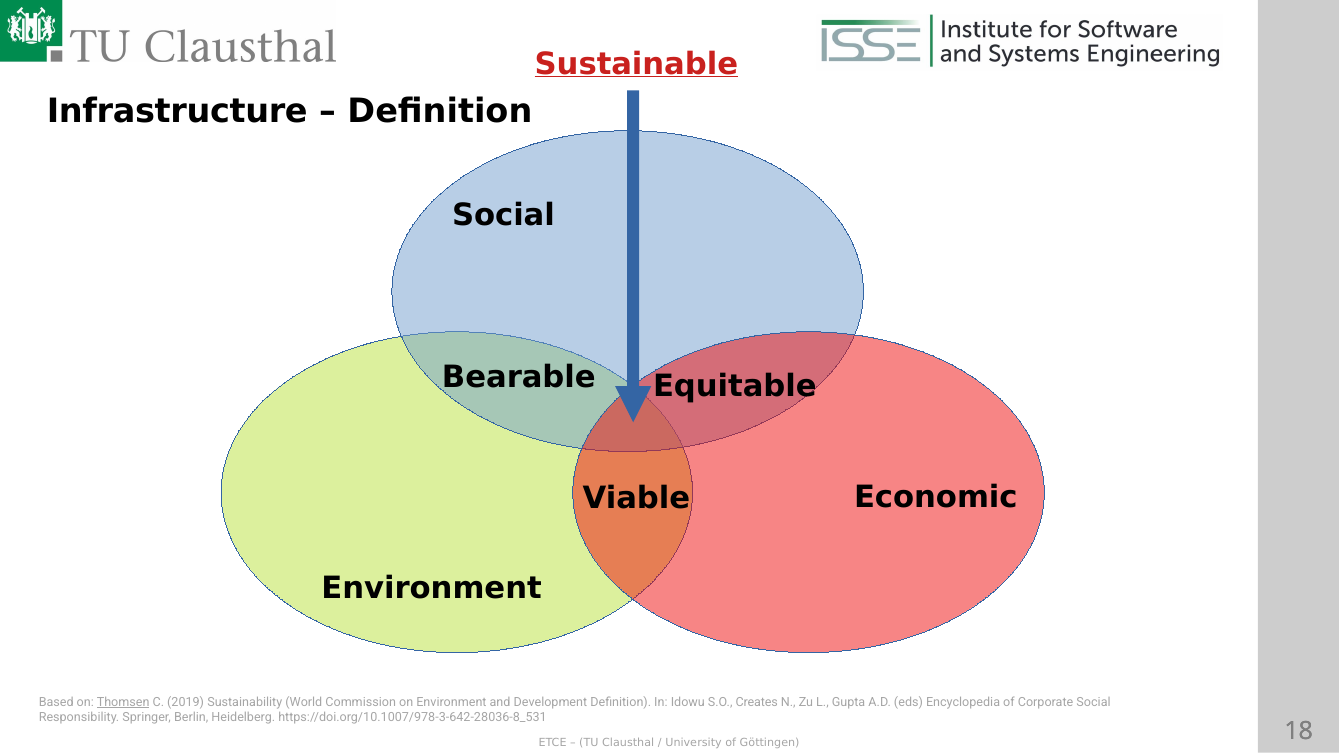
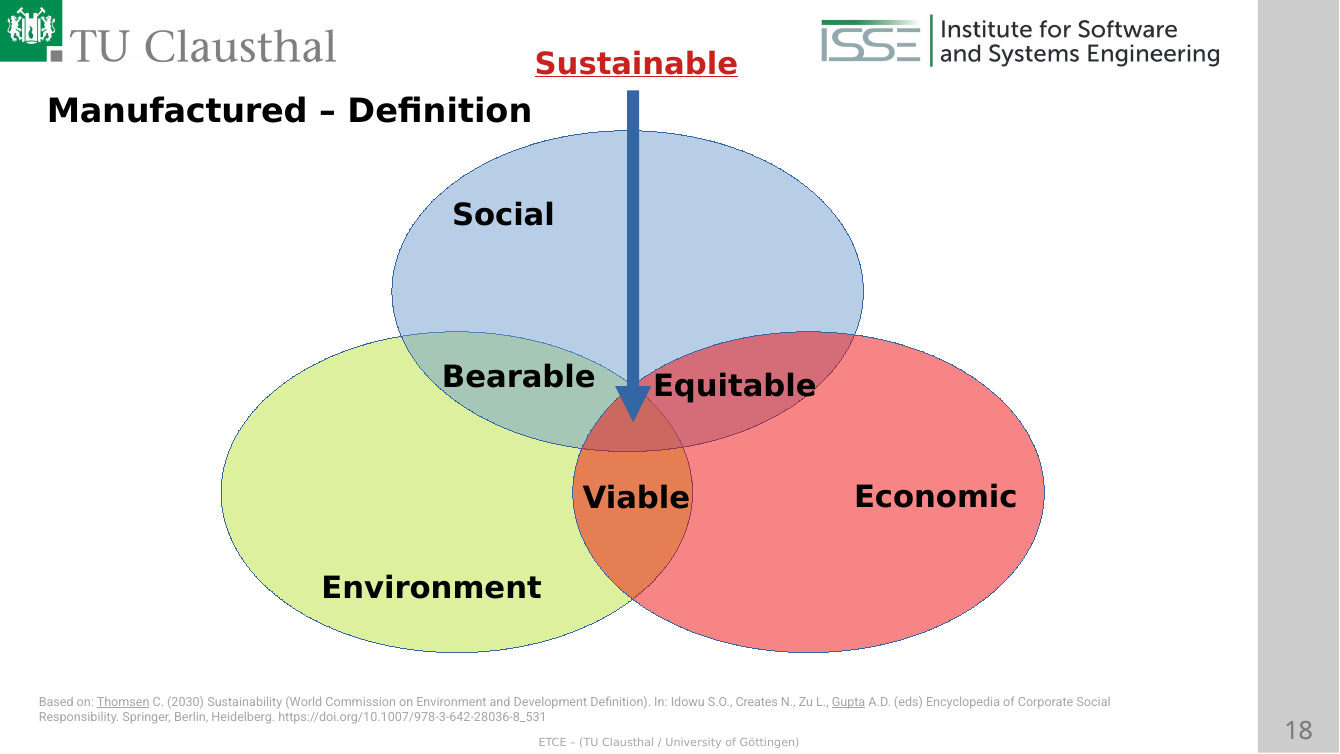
Infrastructure: Infrastructure -> Manufactured (177, 111)
2019: 2019 -> 2030 (186, 702)
Gupta underline: none -> present (849, 702)
